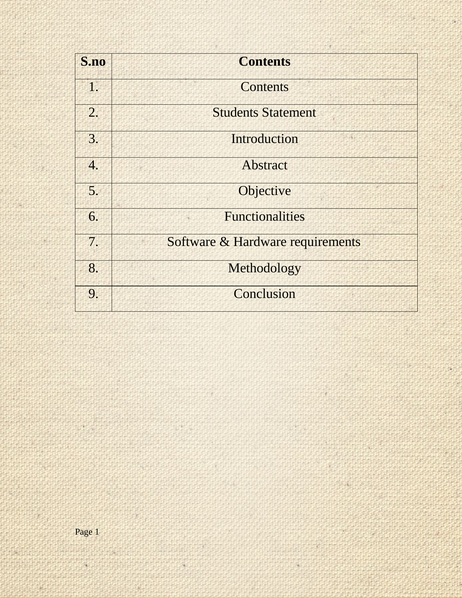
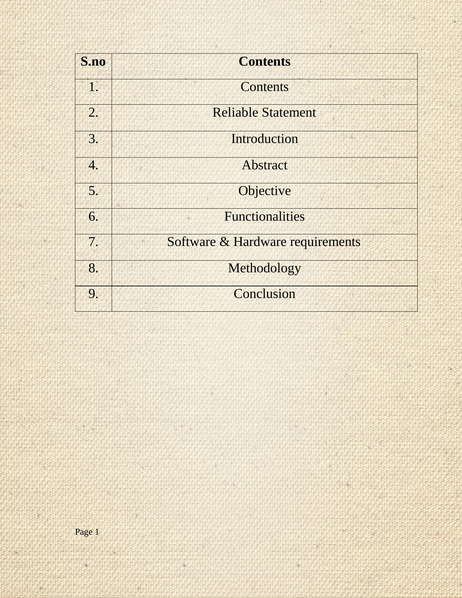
Students: Students -> Reliable (235, 112)
